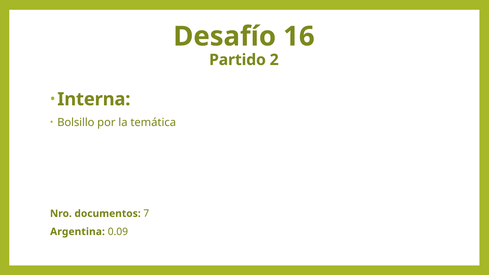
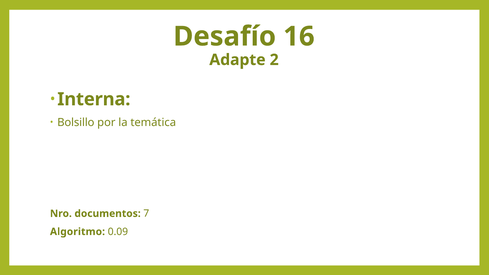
Partido: Partido -> Adapte (237, 60)
Argentina: Argentina -> Algoritmo (77, 232)
